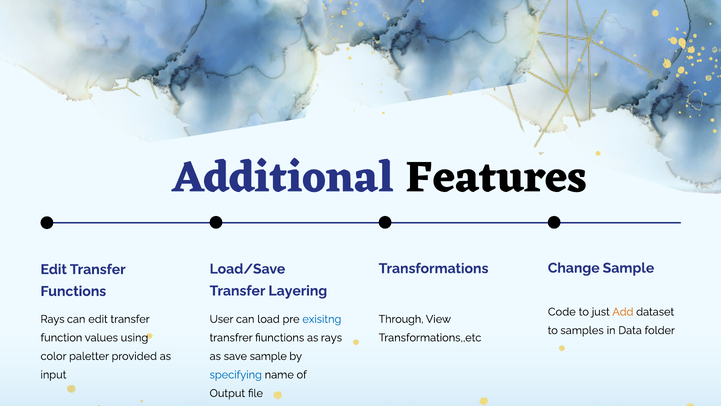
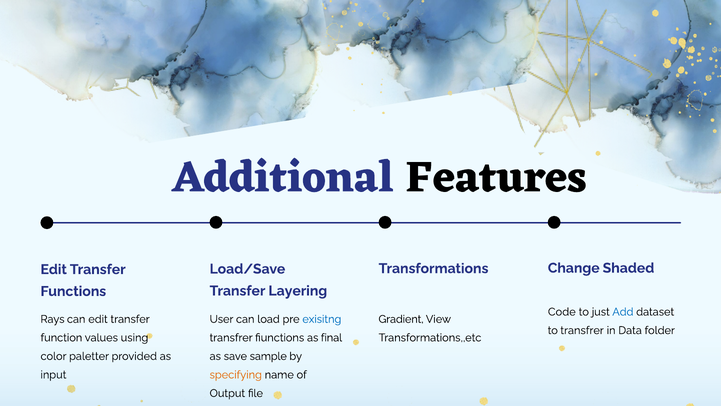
Change Sample: Sample -> Shaded (628, 268)
Add colour: orange -> blue (623, 312)
Through: Through -> Gradient (401, 319)
to samples: samples -> transfrer (582, 330)
as rays: rays -> final (331, 337)
specifying colour: blue -> orange (236, 374)
